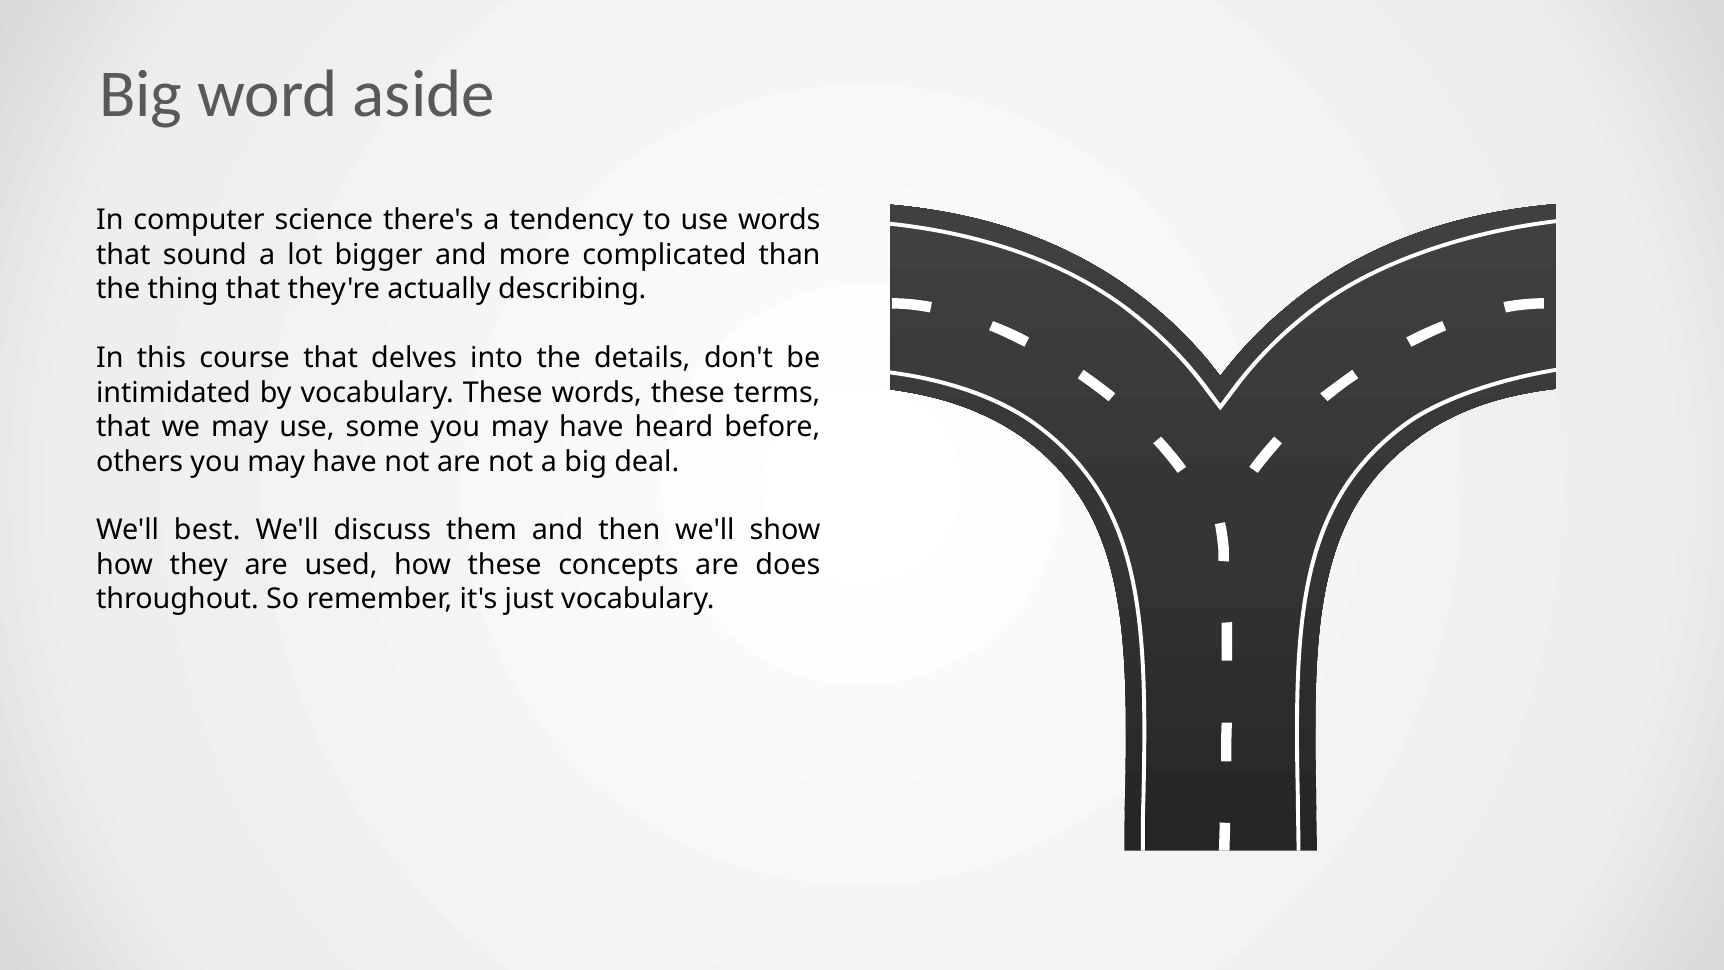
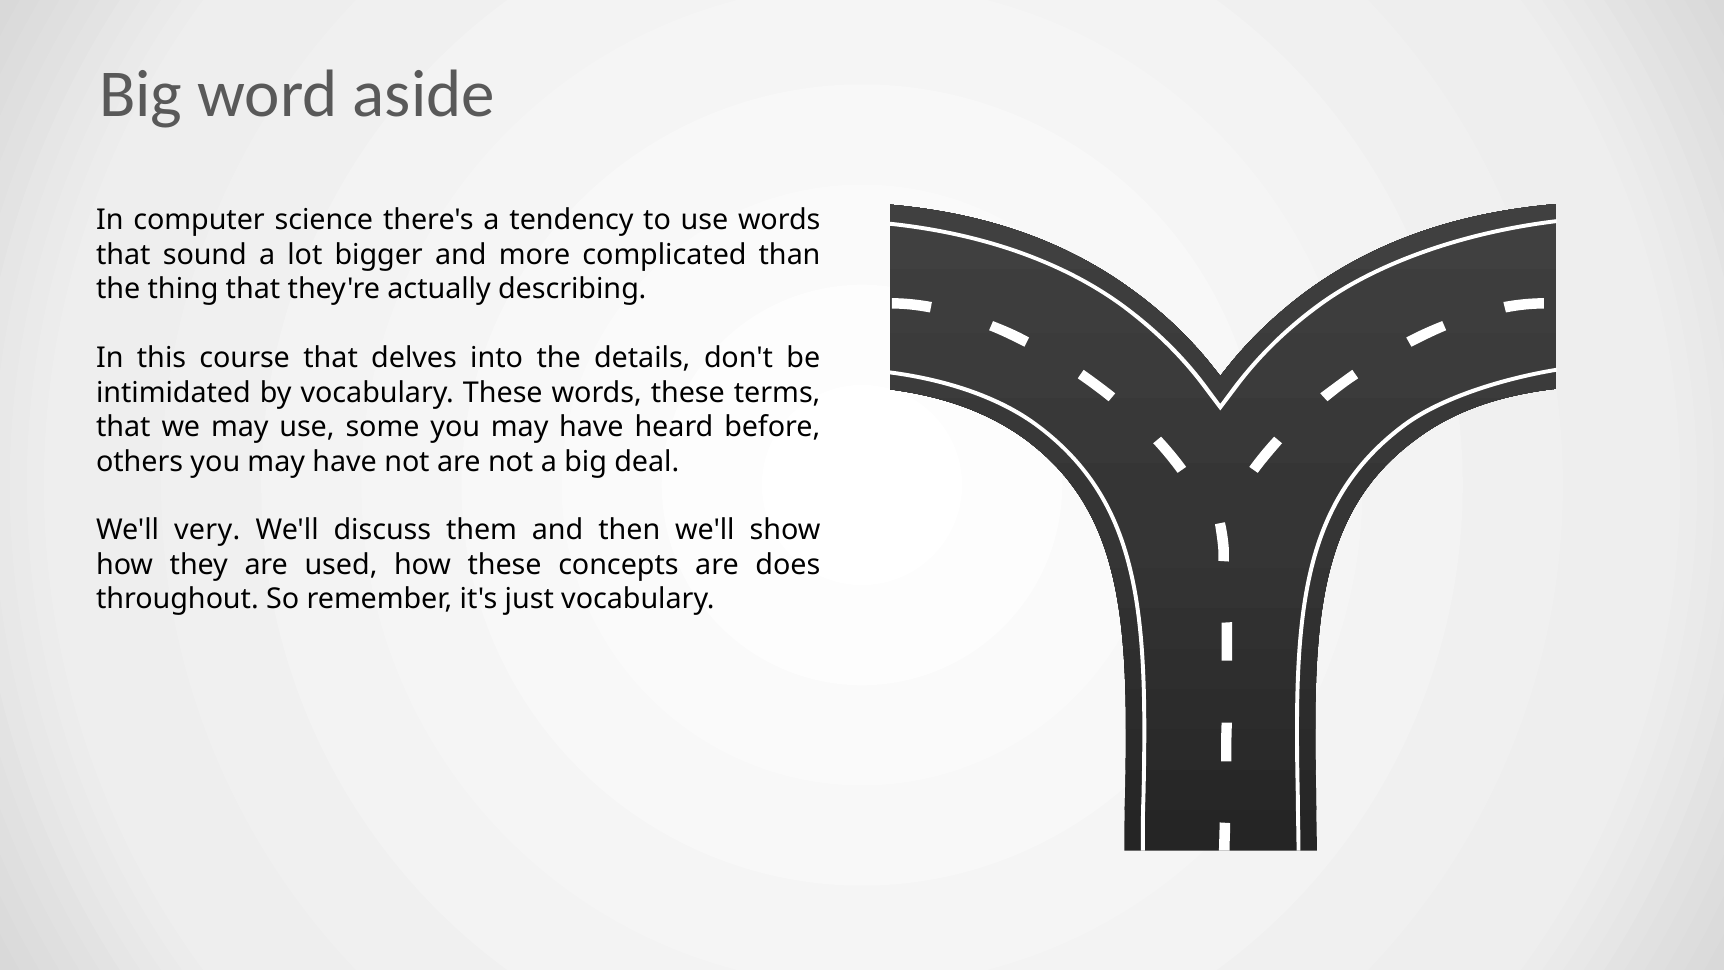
best: best -> very (207, 530)
